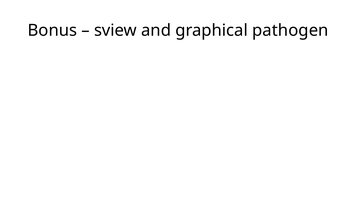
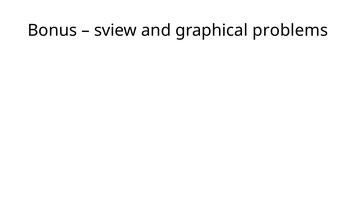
pathogen: pathogen -> problems (290, 30)
